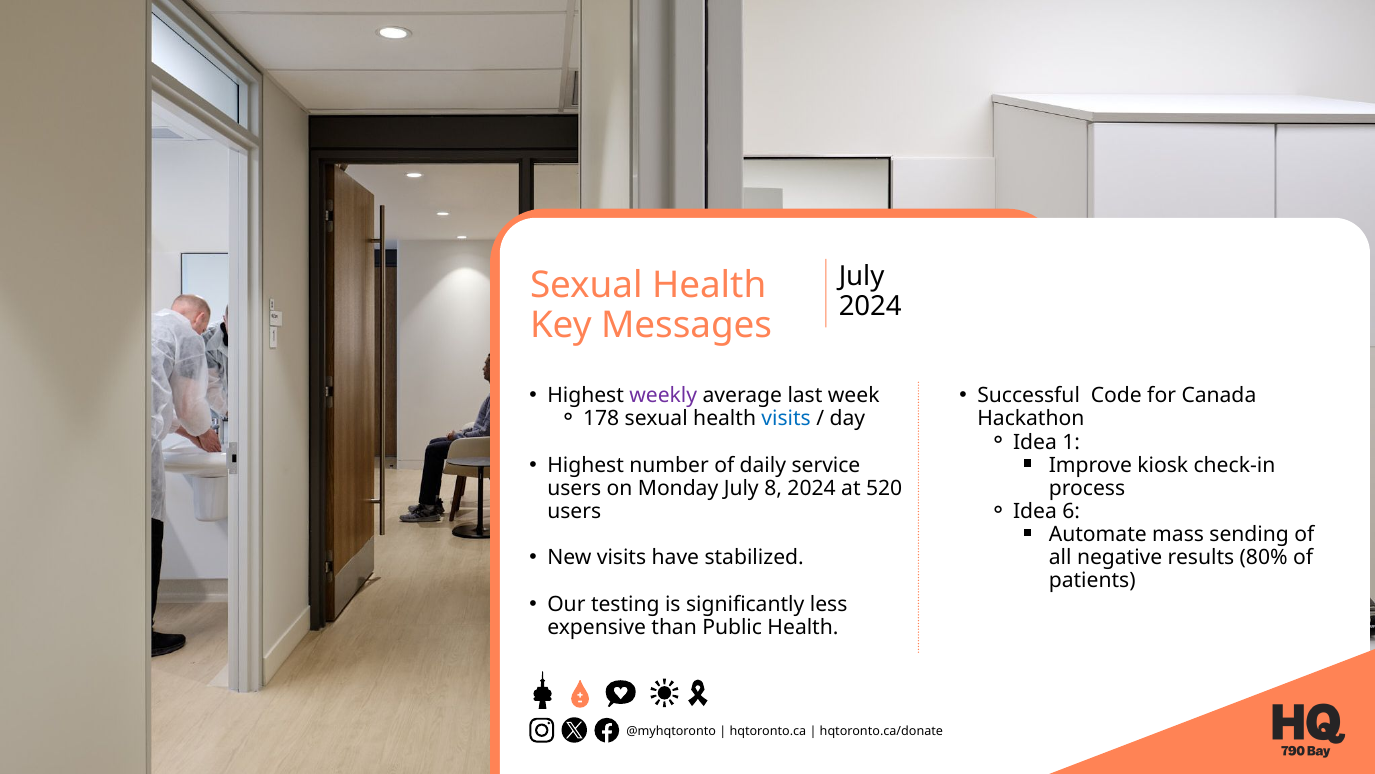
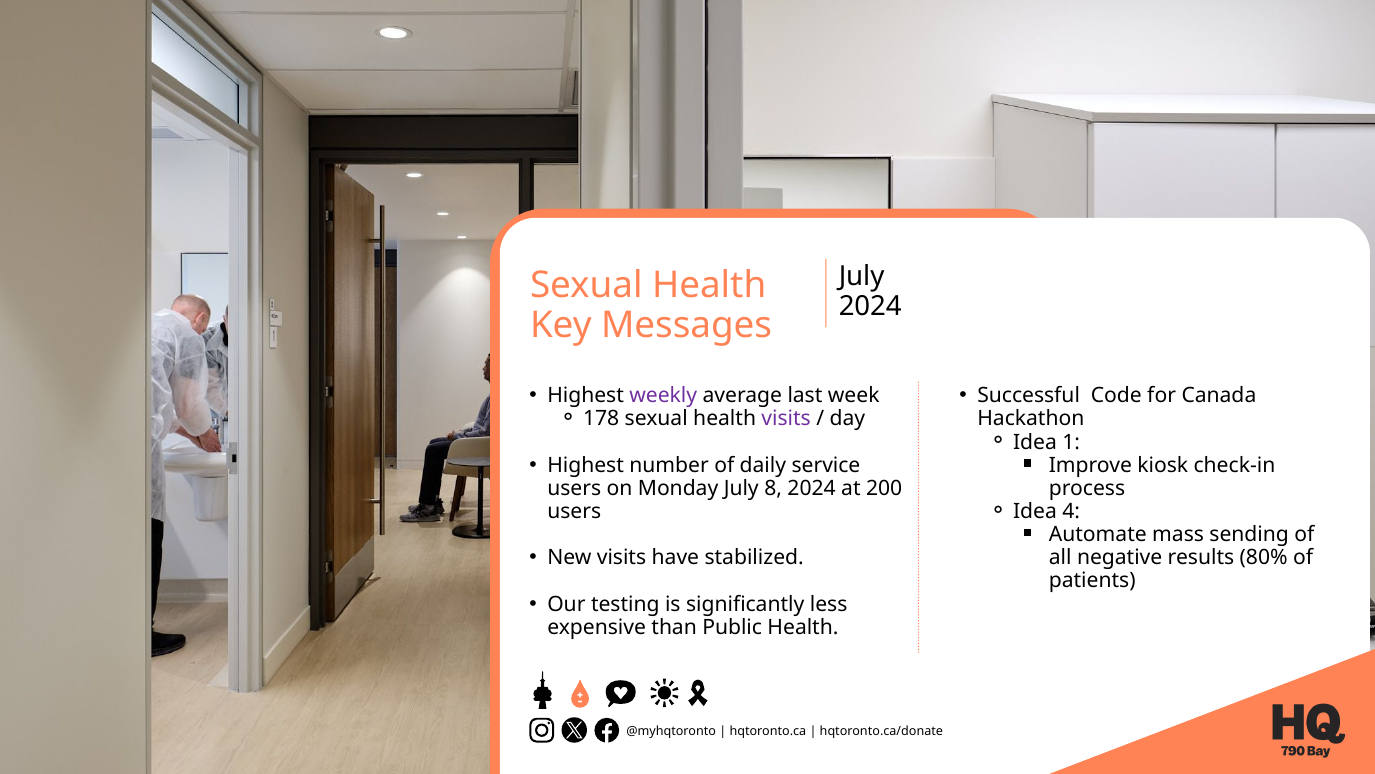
visits colour: blue -> purple (786, 419)
520: 520 -> 200 (884, 488)
6: 6 -> 4 (1071, 511)
